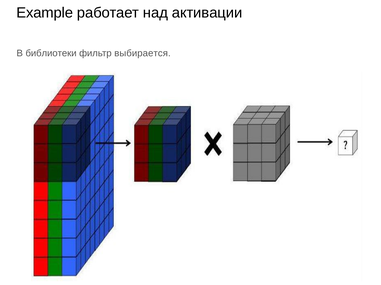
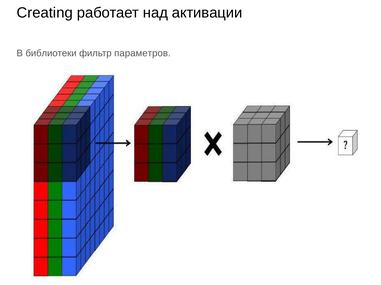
Example: Example -> Creating (45, 13)
выбирается: выбирается -> параметров (142, 53)
